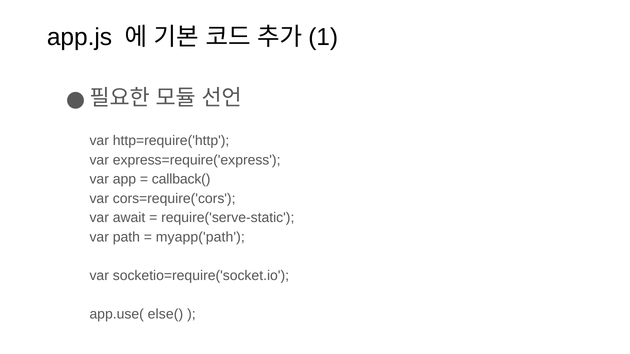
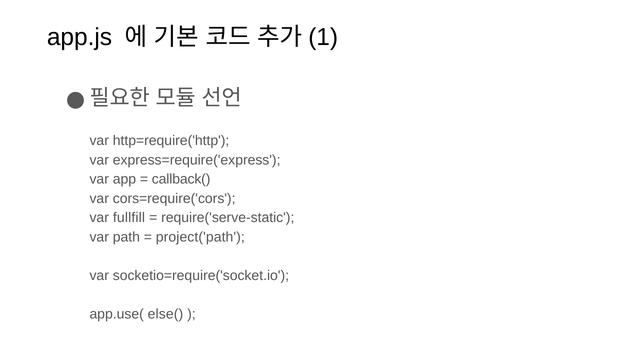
await: await -> fullfill (129, 218)
myapp('path: myapp('path -> project('path (200, 237)
